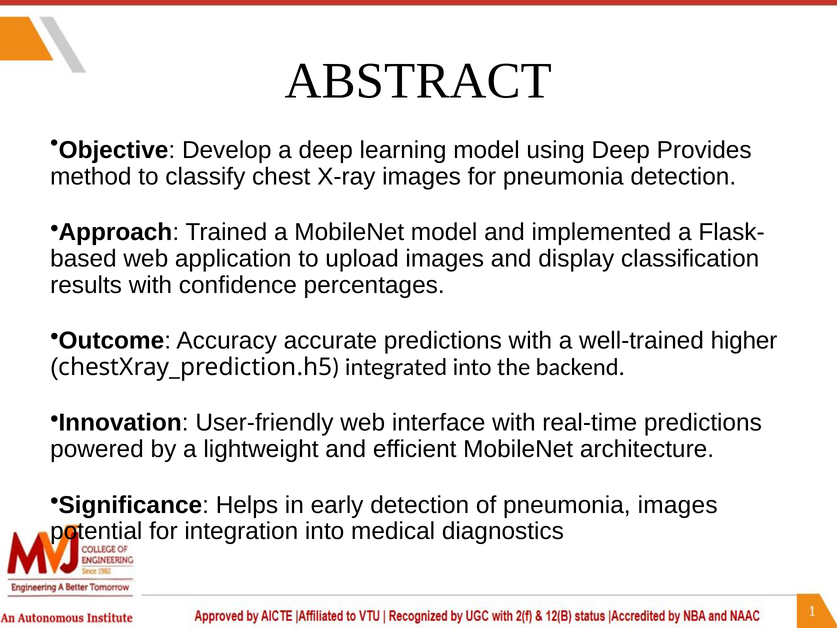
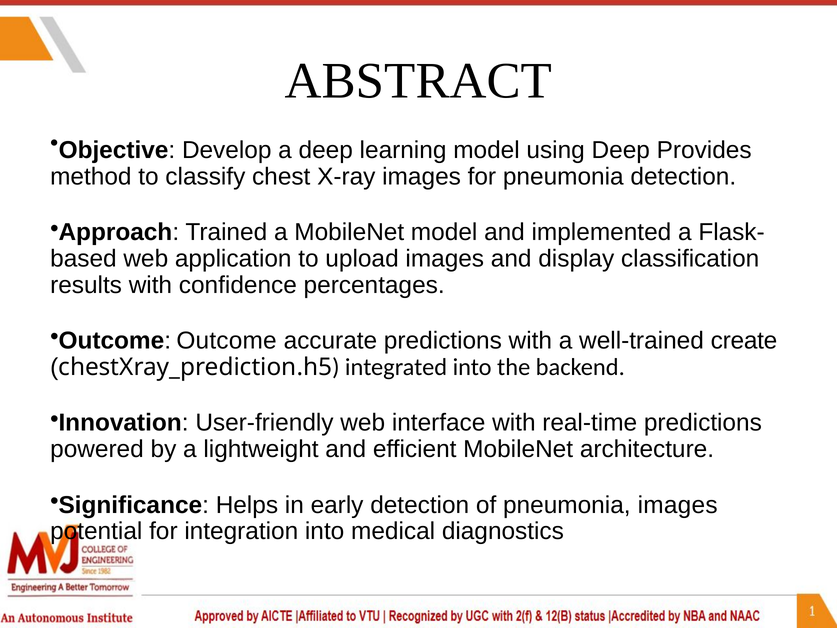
Outcome Accuracy: Accuracy -> Outcome (227, 341)
higher: higher -> create (744, 341)
